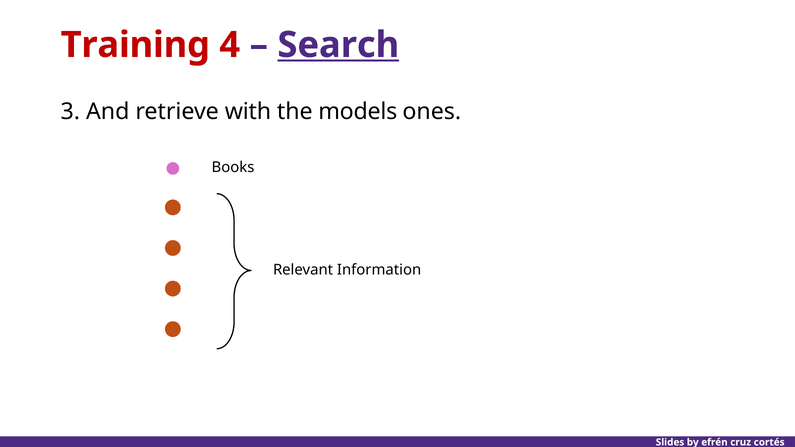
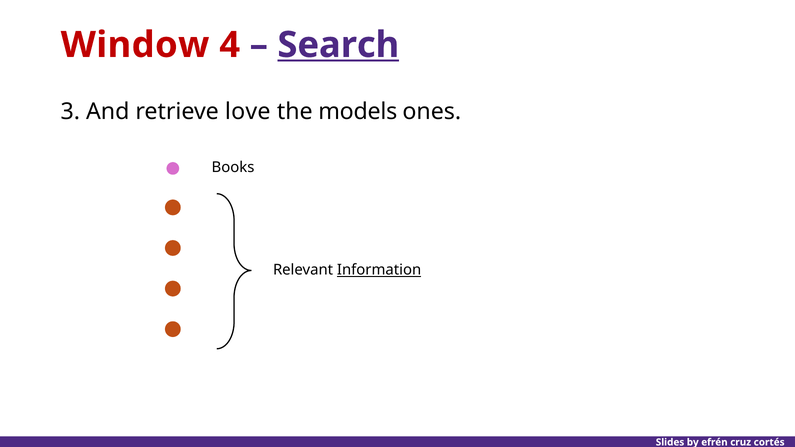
Training: Training -> Window (135, 45)
with: with -> love (248, 111)
Information underline: none -> present (379, 270)
